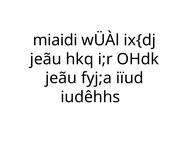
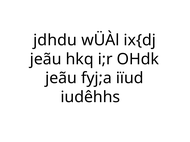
miaidi: miaidi -> jdhdu (55, 40)
